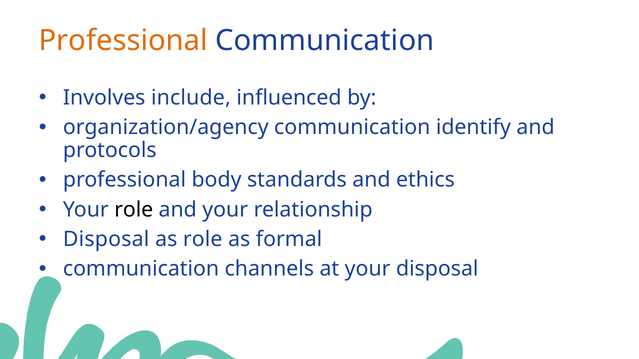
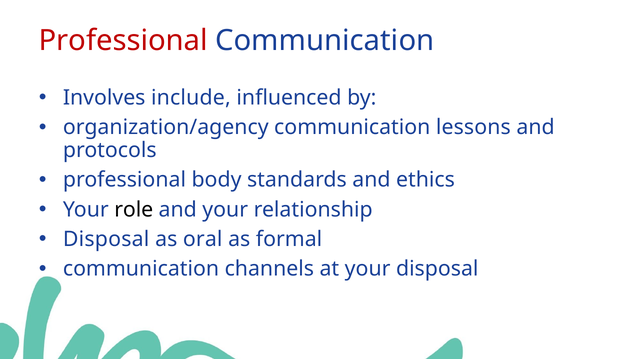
Professional colour: orange -> red (123, 41)
identify: identify -> lessons (473, 127)
as role: role -> oral (203, 239)
